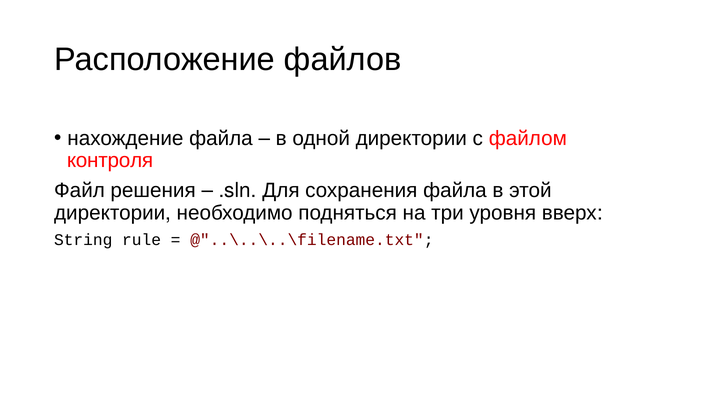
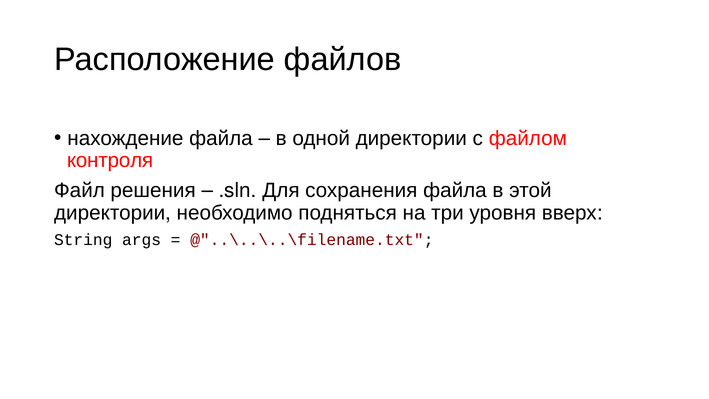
rule: rule -> args (142, 240)
